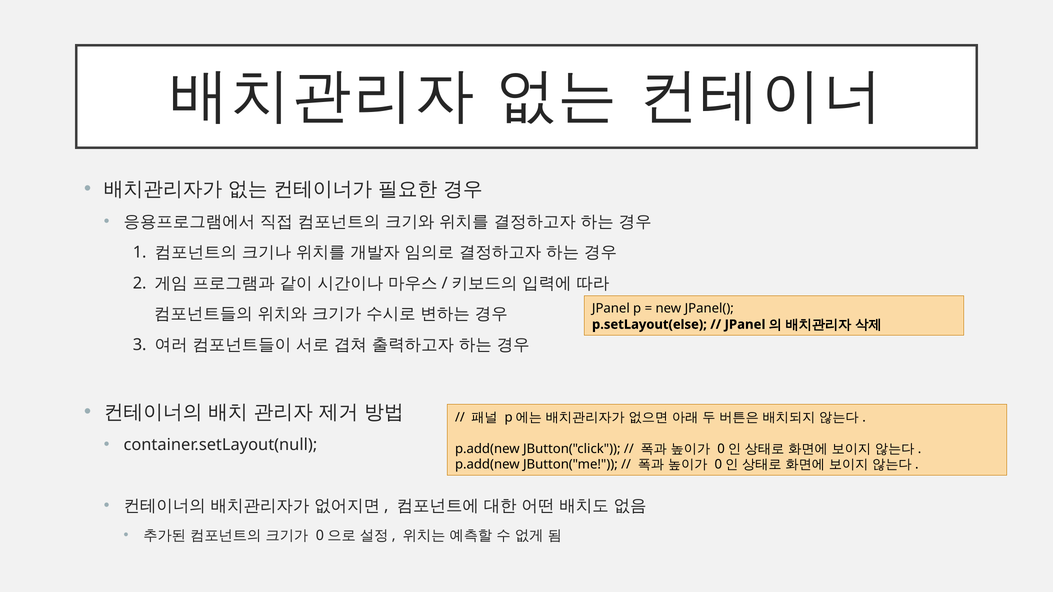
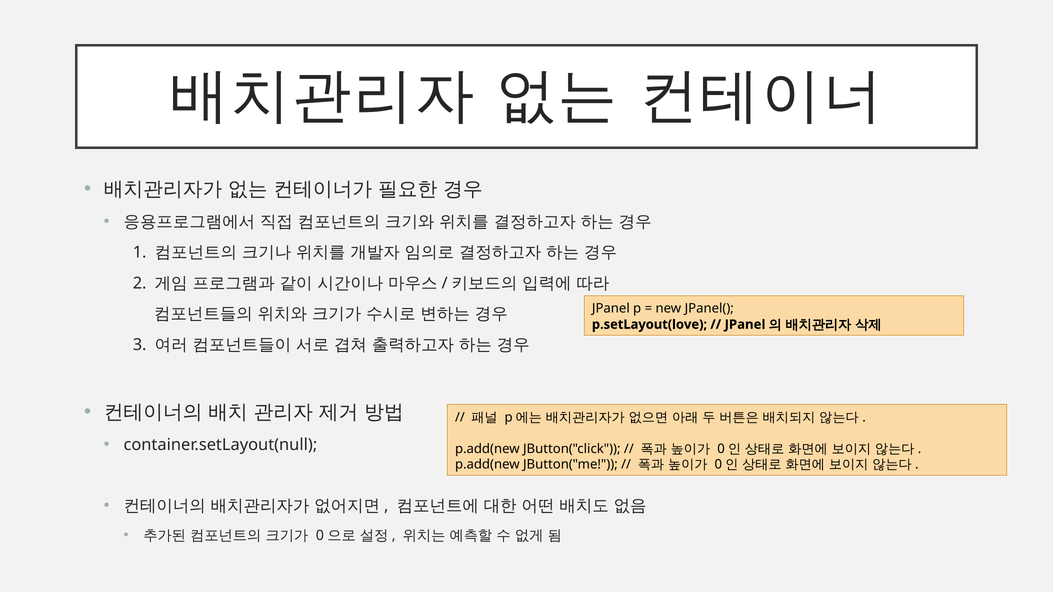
p.setLayout(else: p.setLayout(else -> p.setLayout(love (649, 325)
